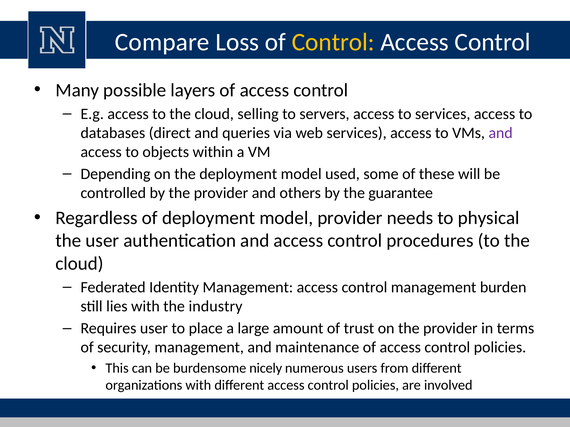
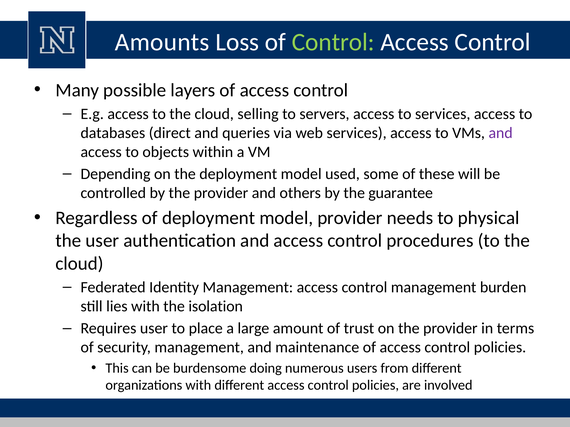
Compare: Compare -> Amounts (162, 42)
Control colour: yellow -> light green (333, 42)
industry: industry -> isolation (216, 307)
nicely: nicely -> doing (266, 369)
